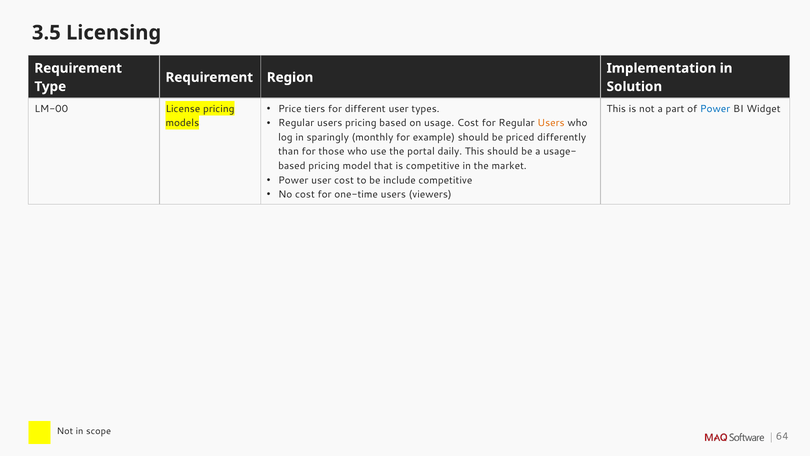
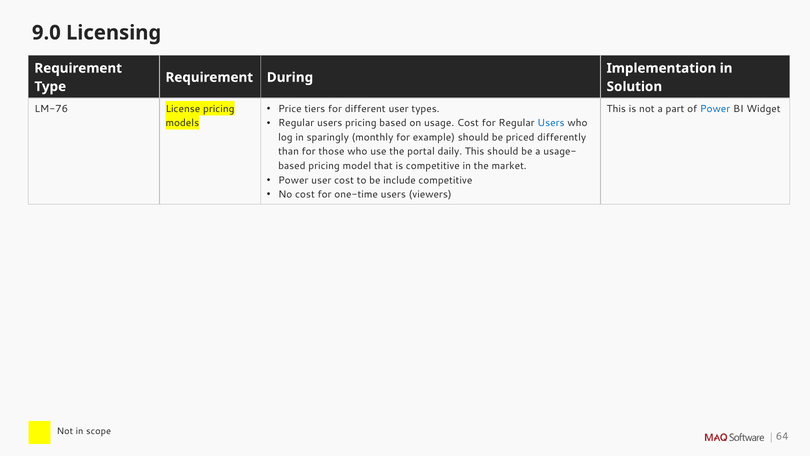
3.5: 3.5 -> 9.0 (46, 33)
Region: Region -> During (290, 77)
LM-00: LM-00 -> LM-76 (51, 109)
Users colour: orange -> blue (551, 123)
